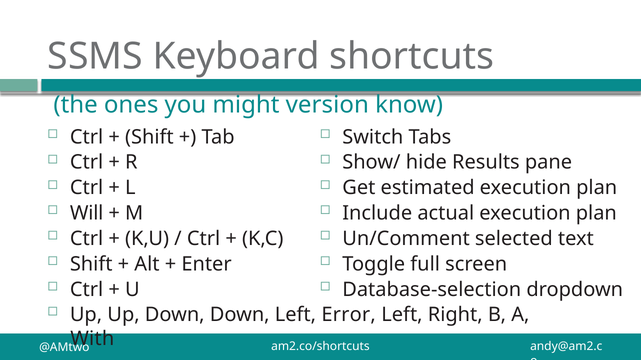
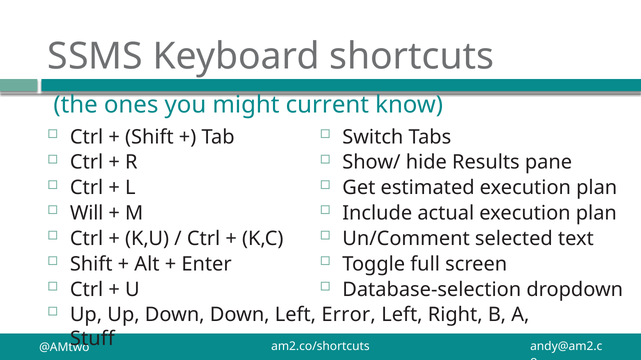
version: version -> current (327, 105)
With: With -> Stuff (92, 339)
